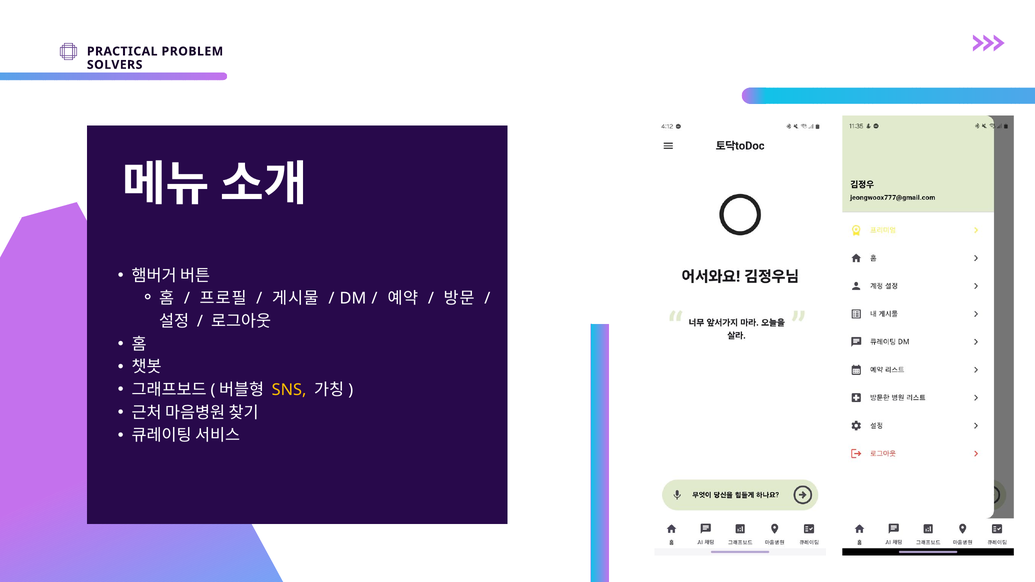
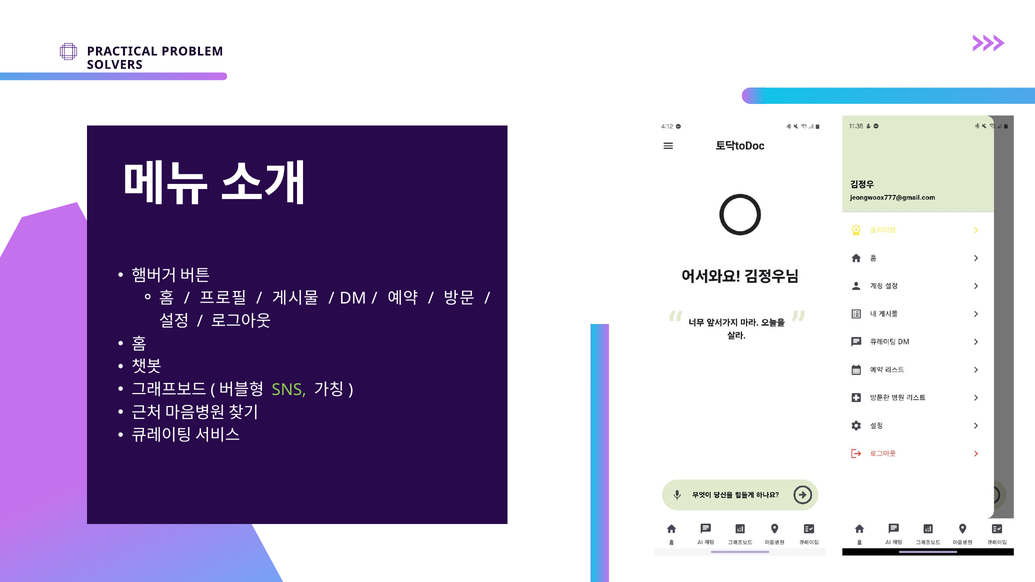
SNS colour: yellow -> light green (289, 390)
